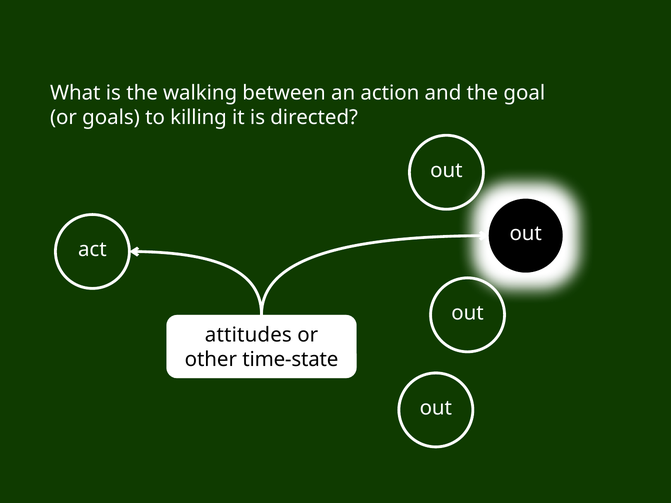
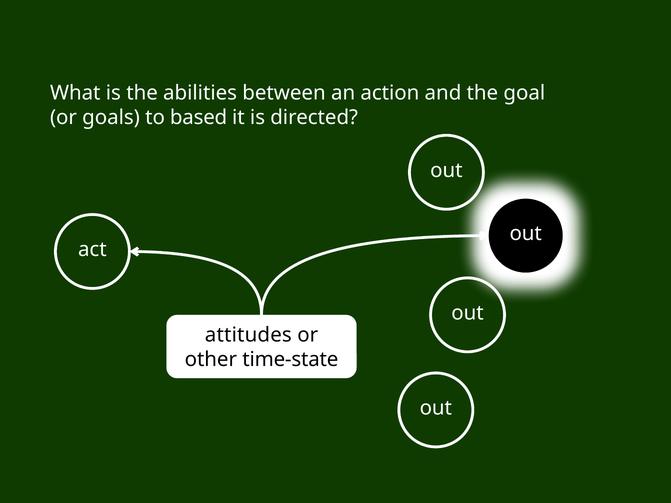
walking: walking -> abilities (200, 93)
killing: killing -> based (199, 118)
